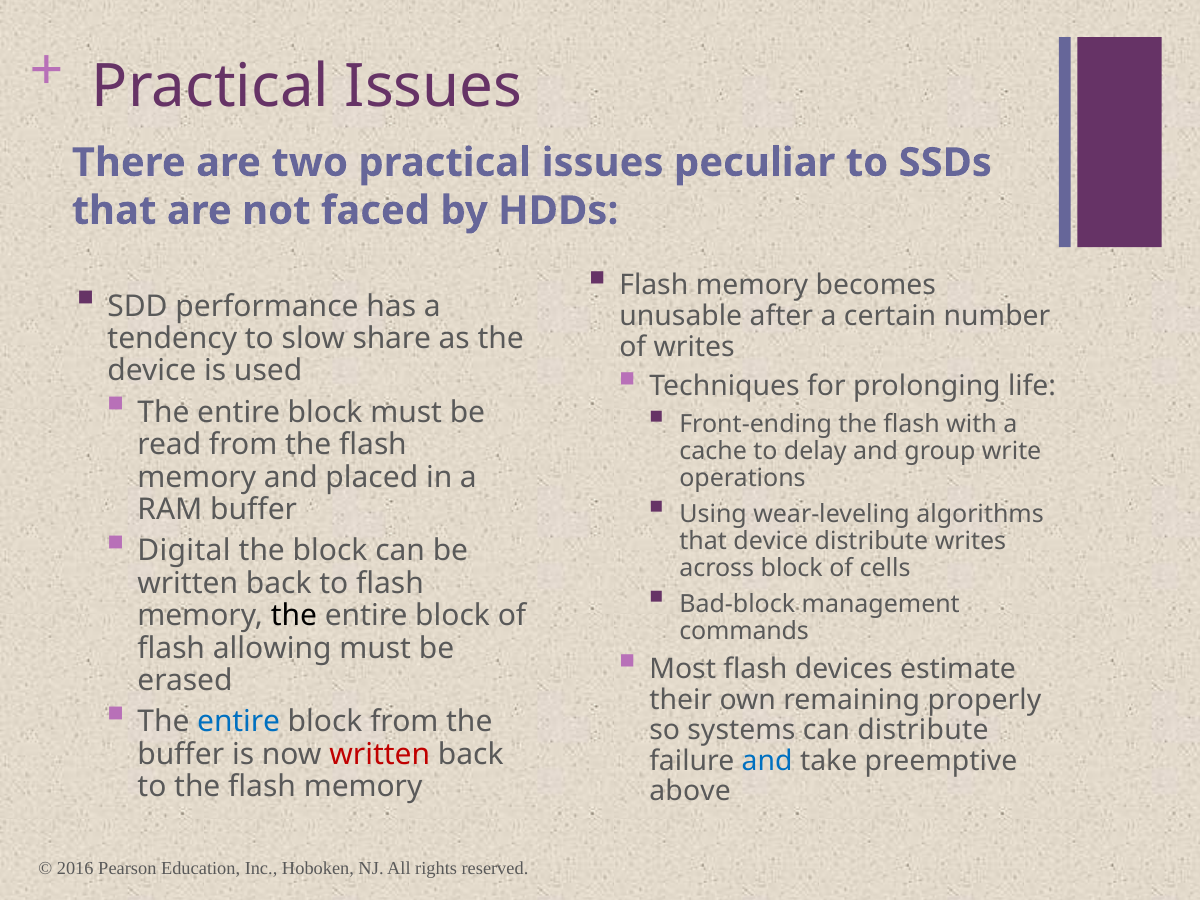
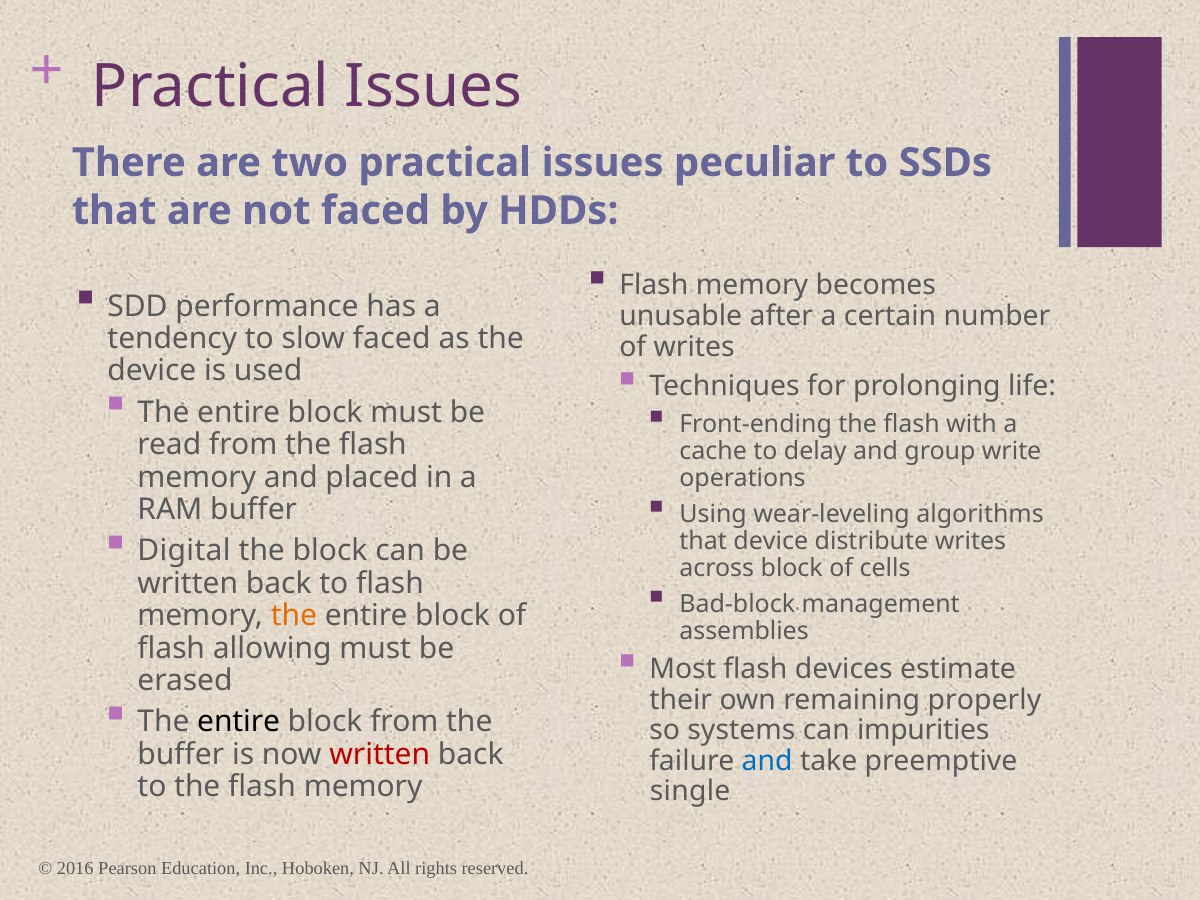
slow share: share -> faced (392, 339)
the colour: black -> orange (294, 616)
commands: commands -> assemblies (744, 631)
entire colour: blue -> black (239, 722)
can distribute: distribute -> impurities (923, 730)
above: above -> single (690, 792)
